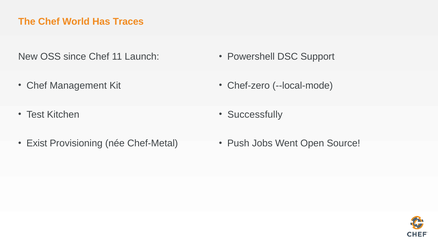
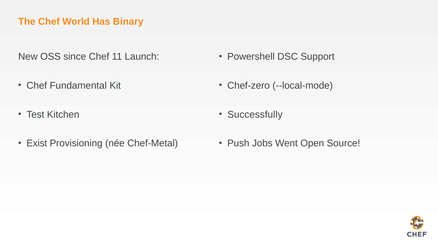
Traces: Traces -> Binary (128, 22)
Management: Management -> Fundamental (78, 85)
